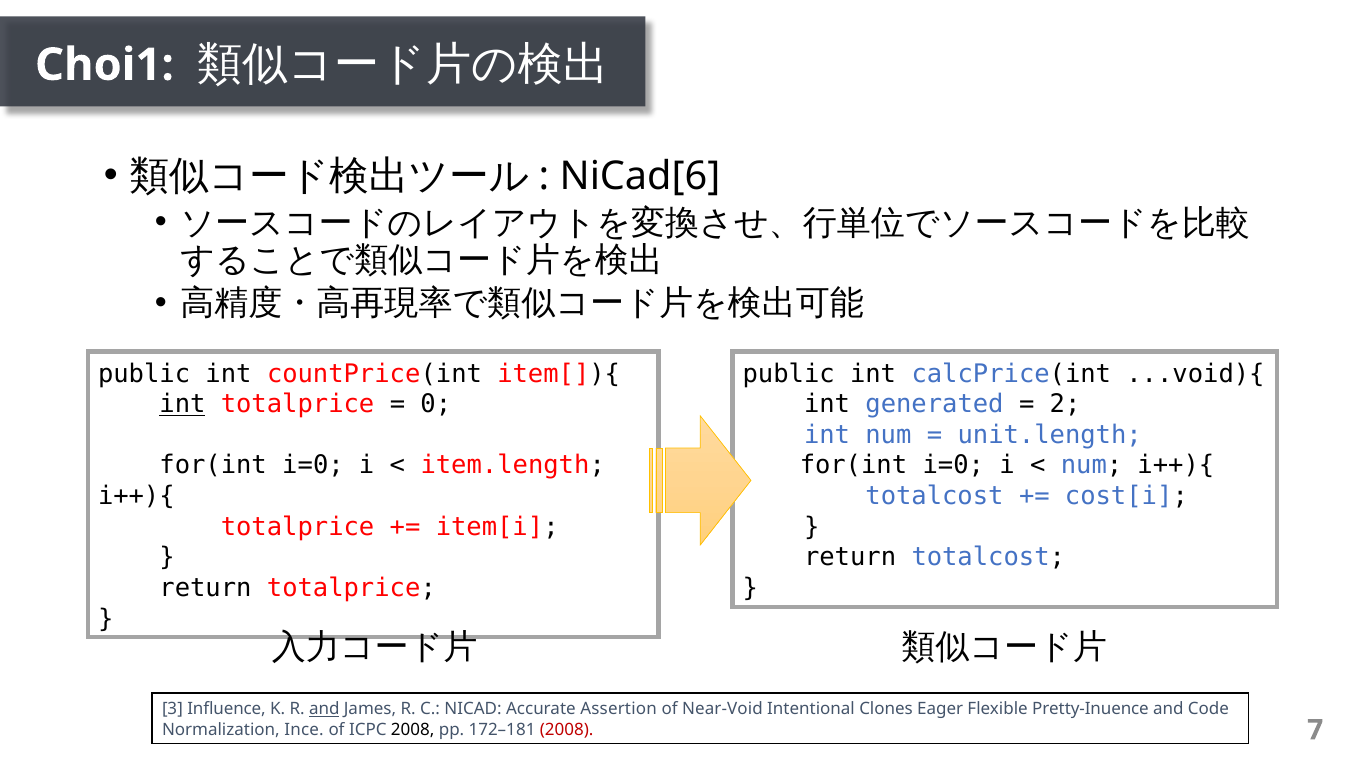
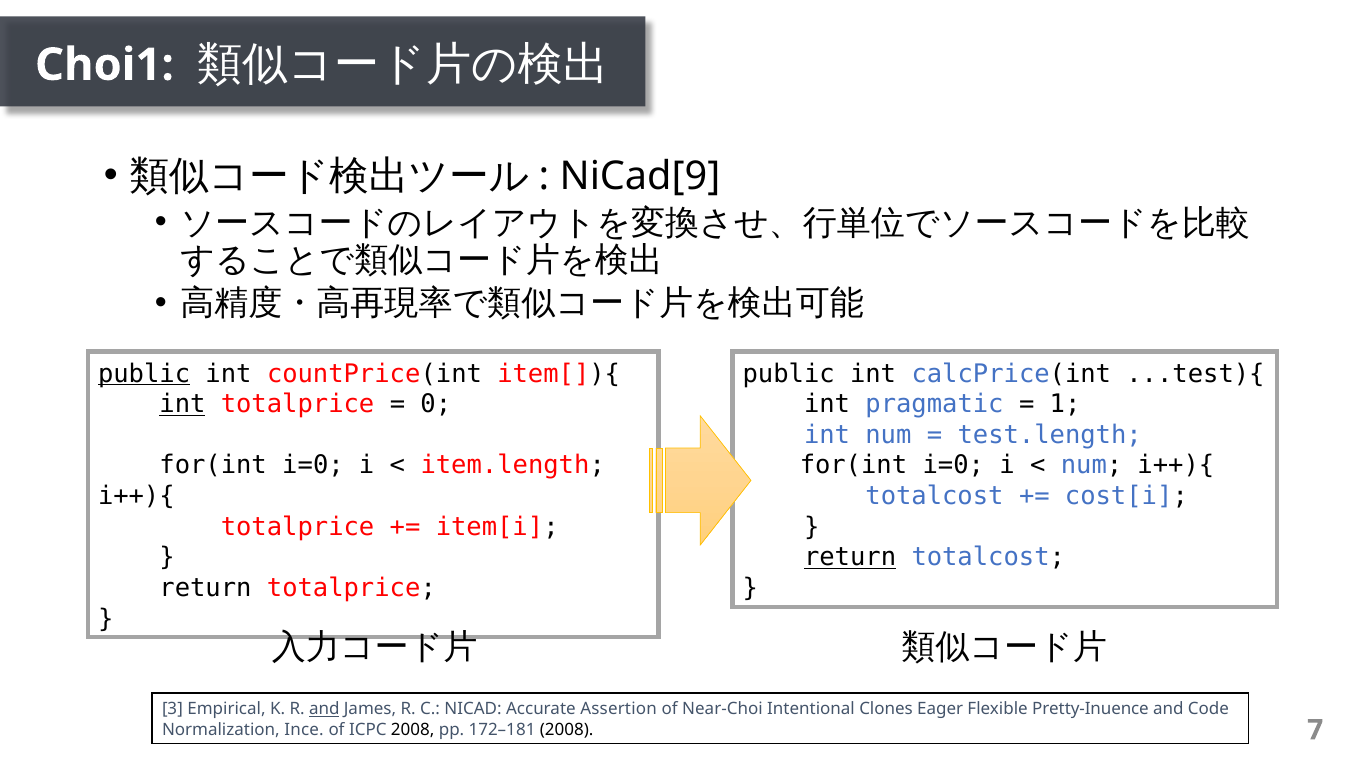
NiCad[6: NiCad[6 -> NiCad[9 (640, 176)
public underline: none -> present (144, 373)
...void){: ...void){ -> ...test){ (1195, 373)
generated: generated -> pragmatic (935, 404)
2: 2 -> 1 (1065, 404)
unit.length: unit.length -> test.length (1050, 435)
return underline: none -> present (850, 557)
Inﬂuence: Inﬂuence -> Empirical (226, 709)
Near-Void: Near-Void -> Near-Choi (722, 709)
2008 colour: red -> black (567, 729)
